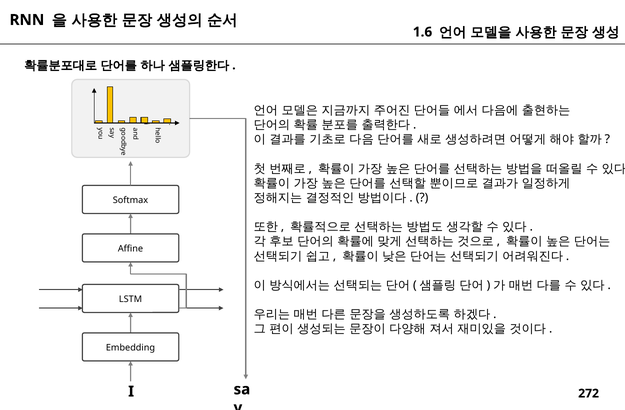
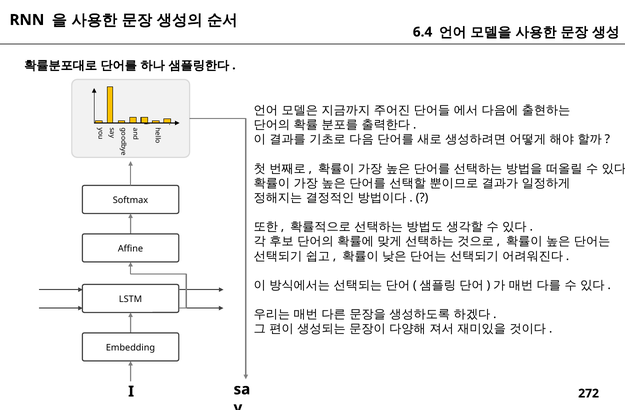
1.6: 1.6 -> 6.4 (423, 32)
